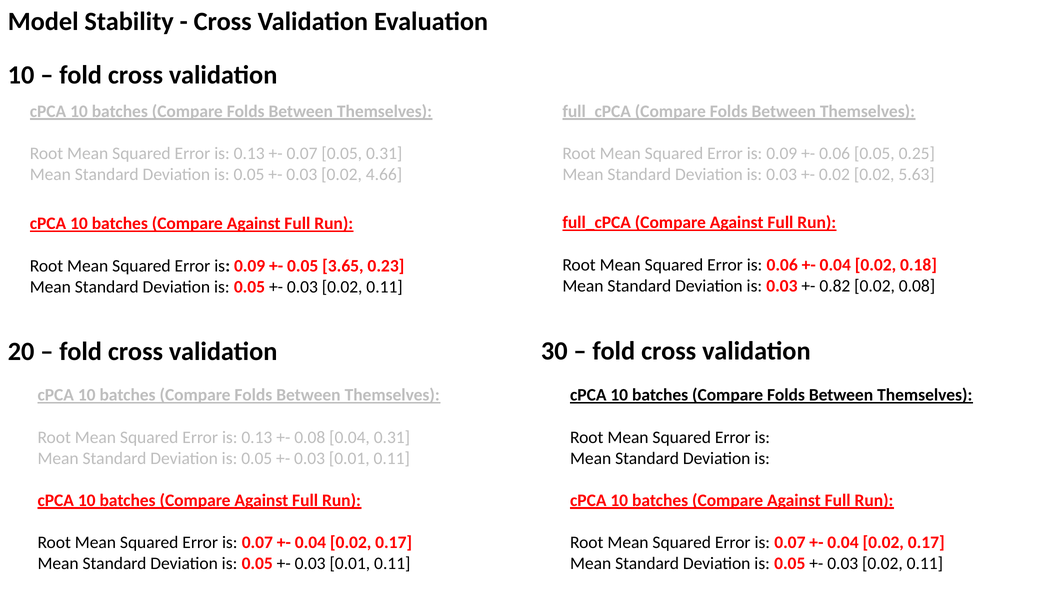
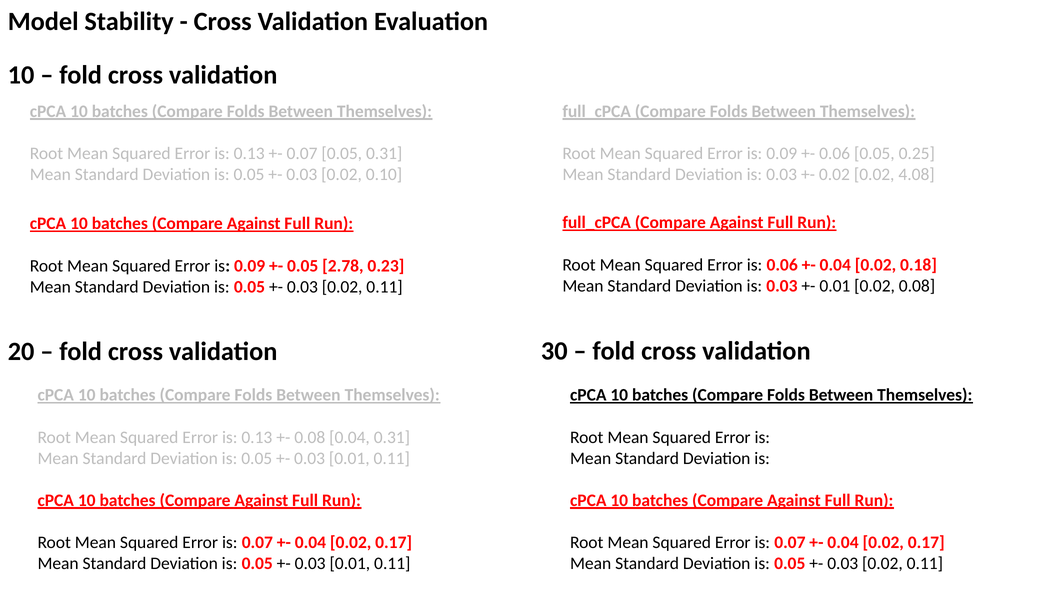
4.66: 4.66 -> 0.10 (384, 174)
5.63: 5.63 -> 4.08 (917, 174)
3.65: 3.65 -> 2.78 (343, 266)
0.82: 0.82 -> 0.01 (835, 286)
